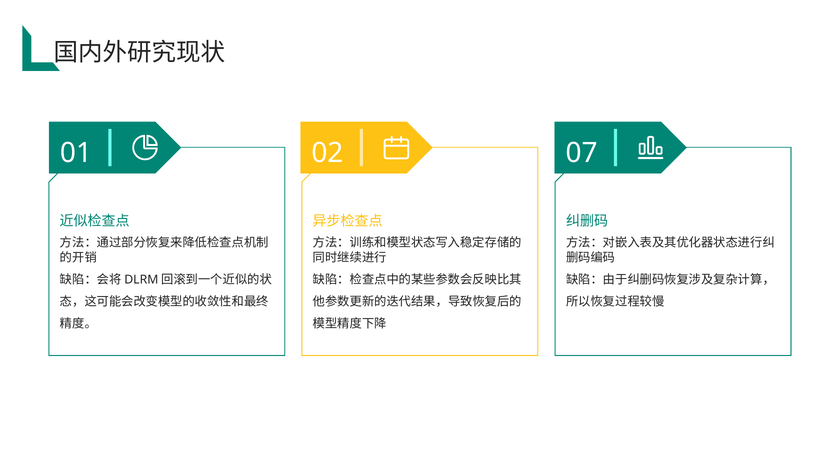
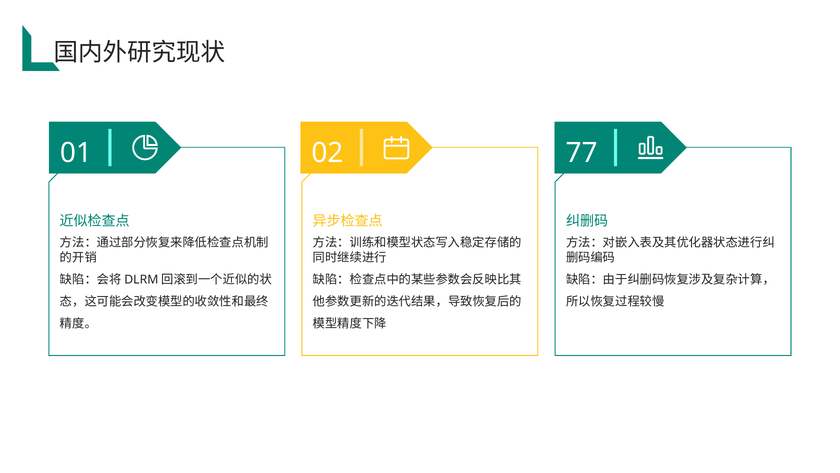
07: 07 -> 77 (582, 153)
